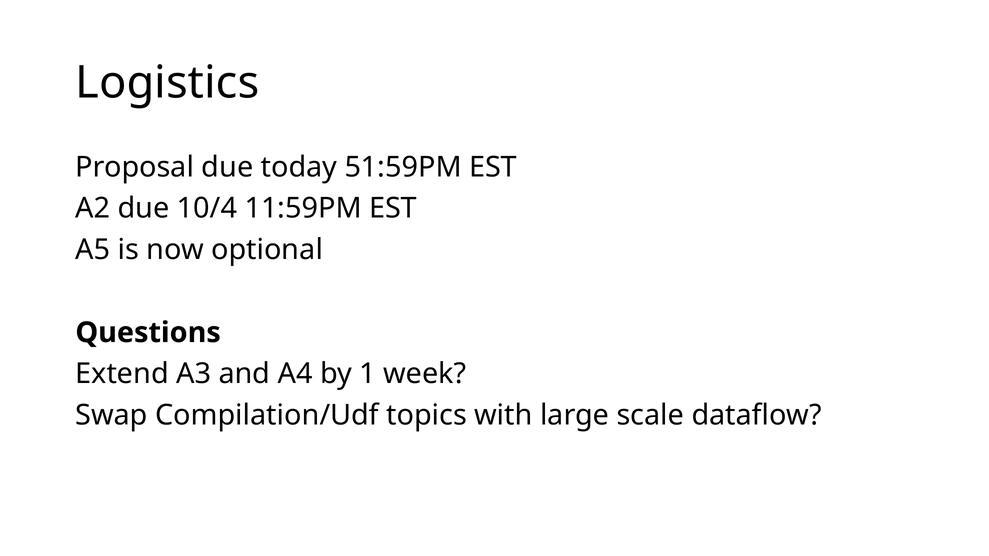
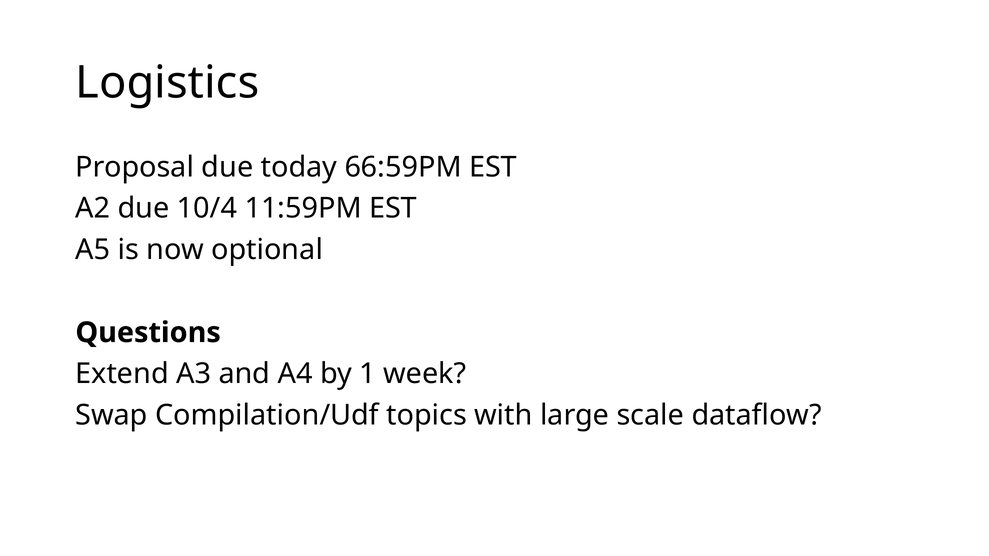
51:59PM: 51:59PM -> 66:59PM (403, 167)
